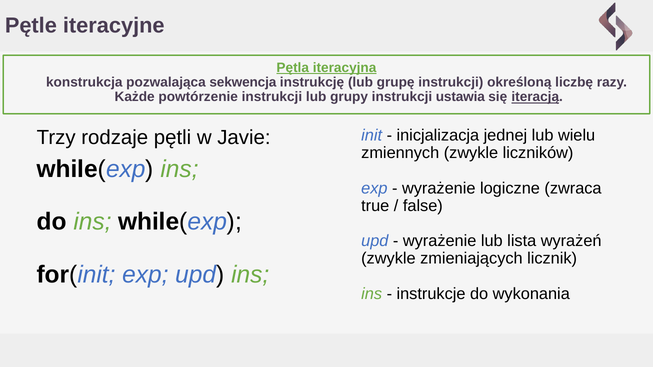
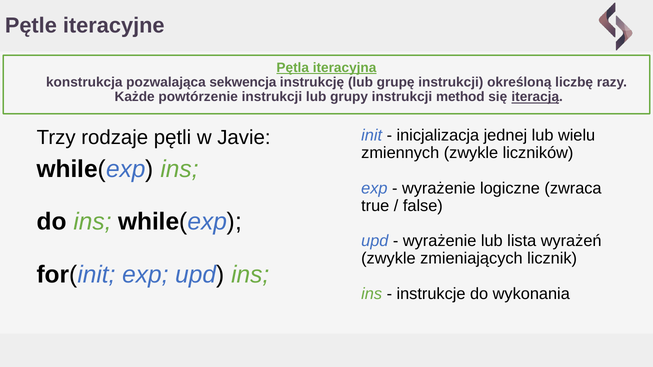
ustawia: ustawia -> method (460, 97)
